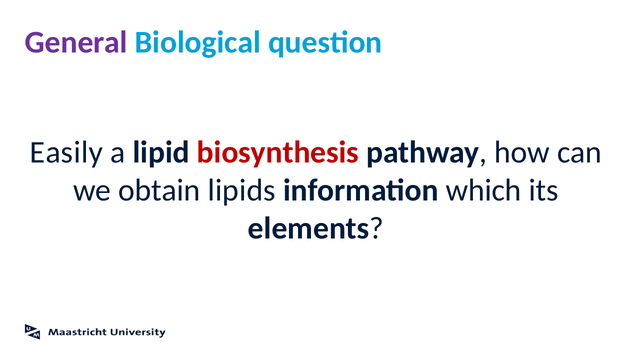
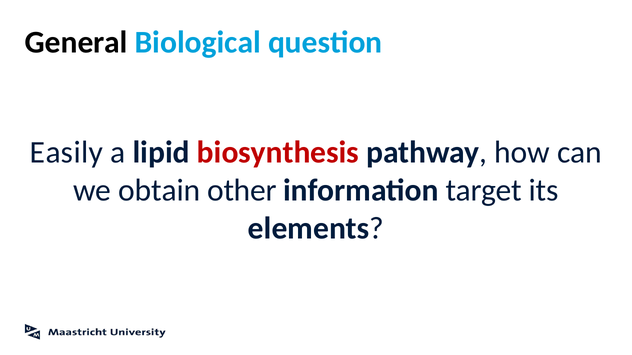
General colour: purple -> black (76, 43)
lipids: lipids -> other (242, 191)
which: which -> target (484, 191)
